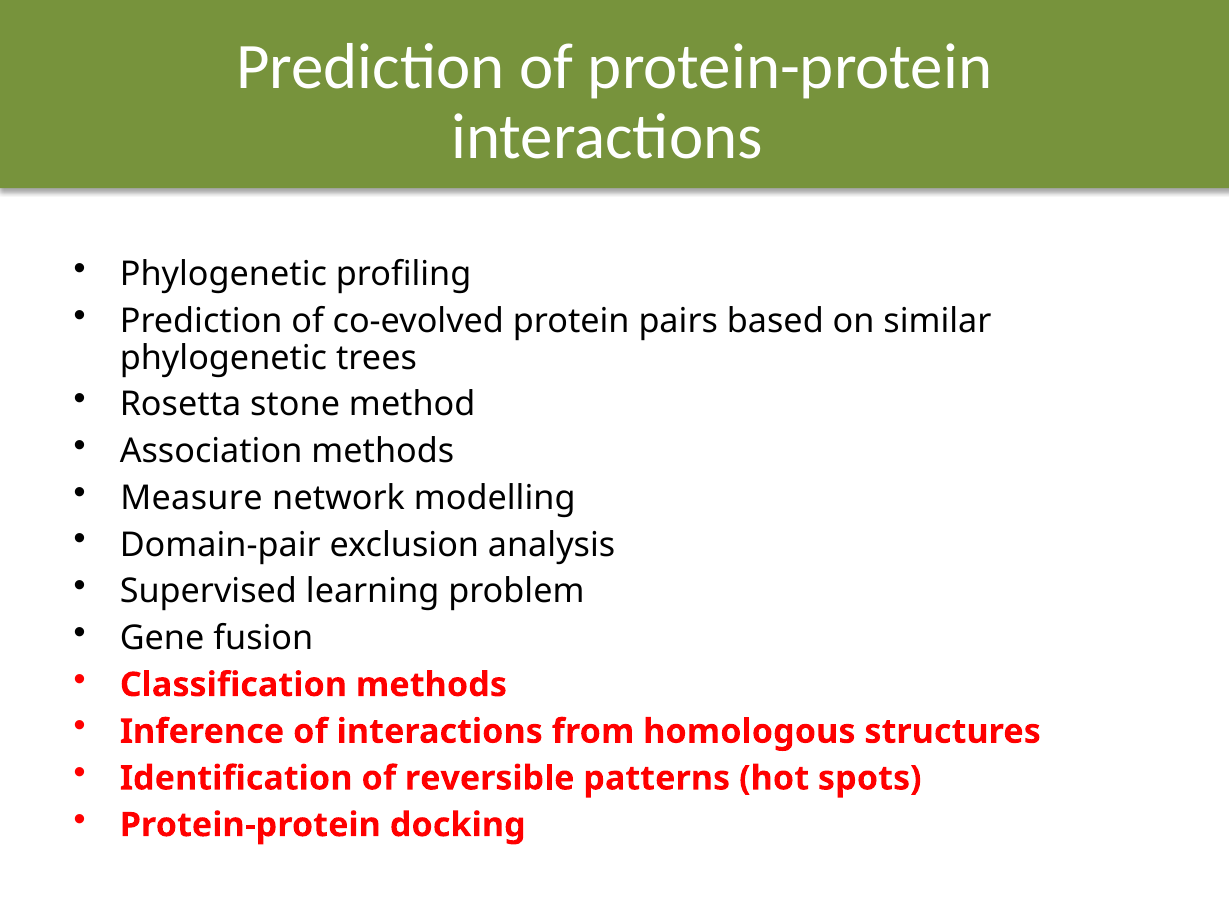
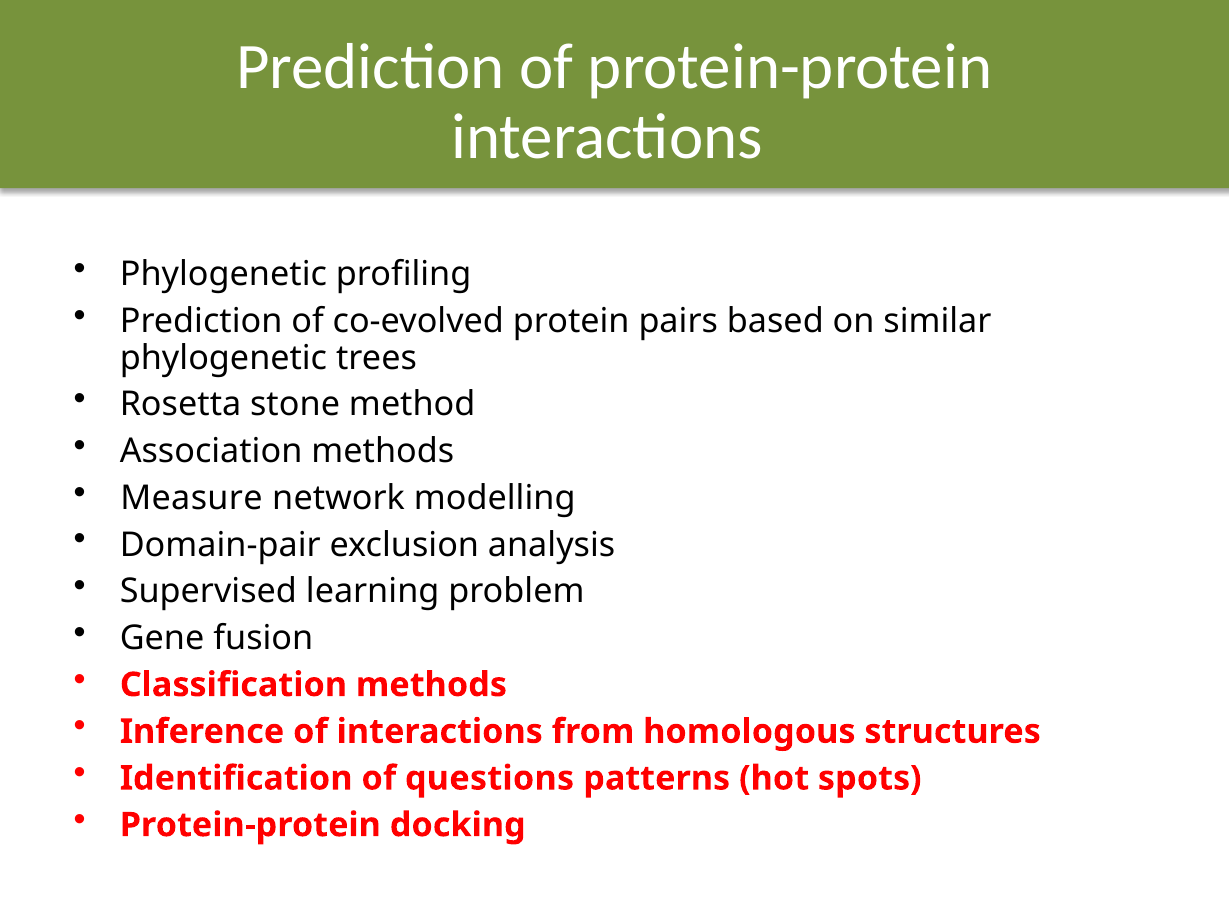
reversible: reversible -> questions (490, 778)
